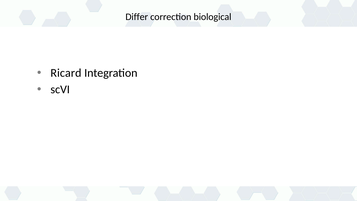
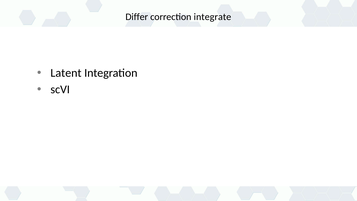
biological: biological -> integrate (212, 17)
Ricard: Ricard -> Latent (66, 73)
